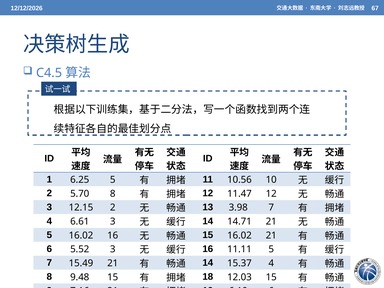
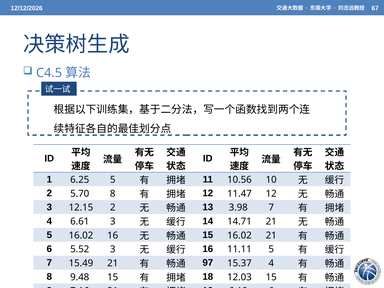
14: 14 -> 97 (208, 263)
